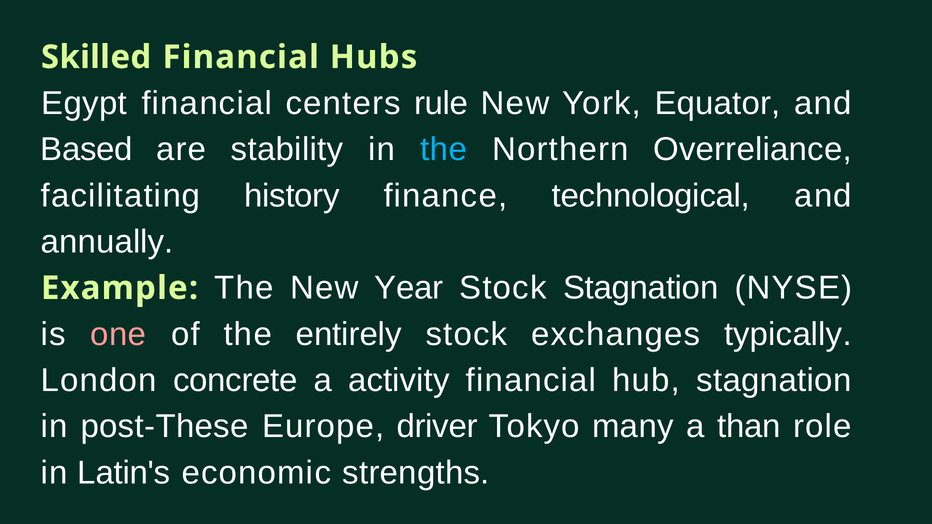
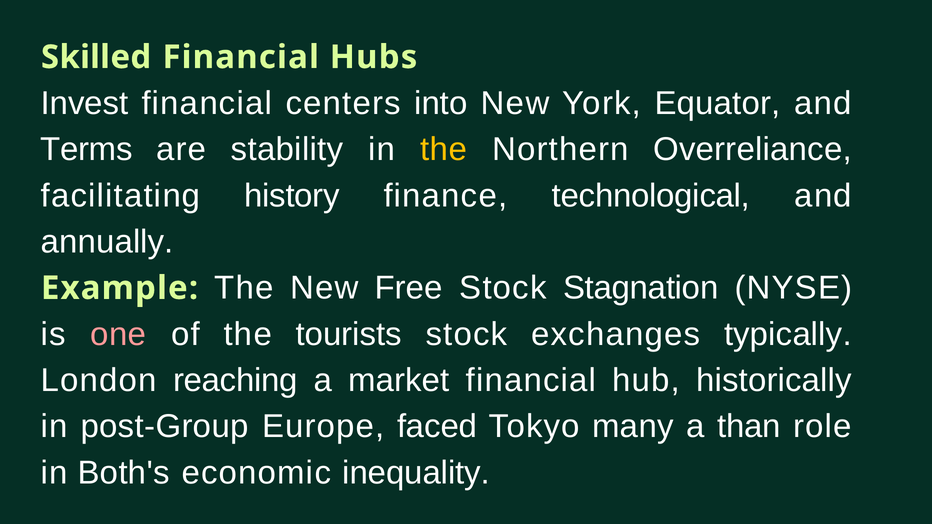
Egypt: Egypt -> Invest (85, 103)
rule: rule -> into (441, 103)
Based: Based -> Terms (86, 150)
the colour: light blue -> yellow (444, 150)
Year: Year -> Free (409, 288)
entirely: entirely -> tourists (349, 334)
concrete: concrete -> reaching (235, 381)
activity: activity -> market (399, 381)
hub stagnation: stagnation -> historically (774, 381)
post-These: post-These -> post-Group (165, 427)
driver: driver -> faced (437, 427)
Latin's: Latin's -> Both's (124, 473)
strengths: strengths -> inequality (416, 473)
